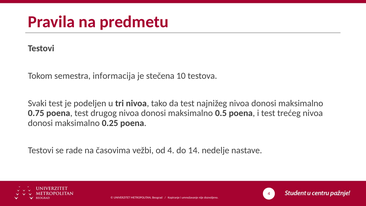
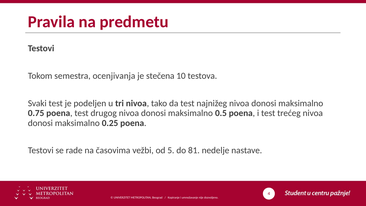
informacija: informacija -> ocenjivanja (114, 76)
od 4: 4 -> 5 (171, 150)
14: 14 -> 81 (194, 150)
